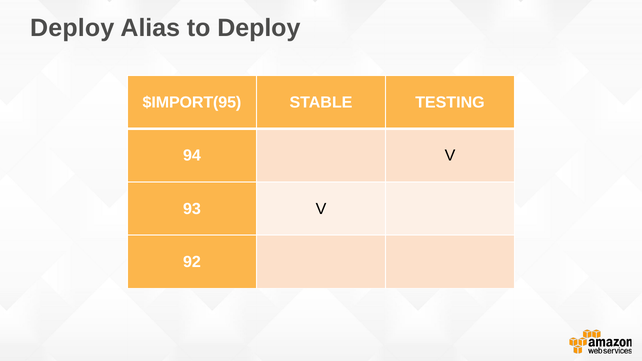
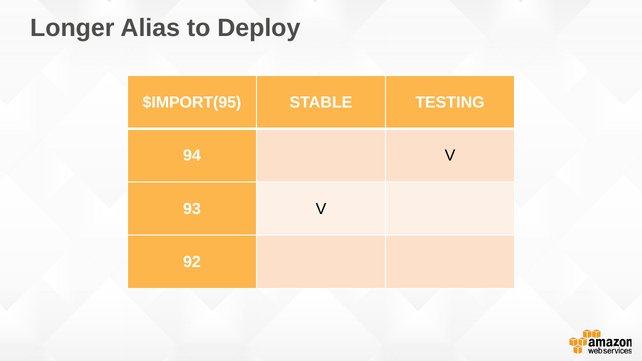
Deploy: Deploy -> Longer (72, 28)
